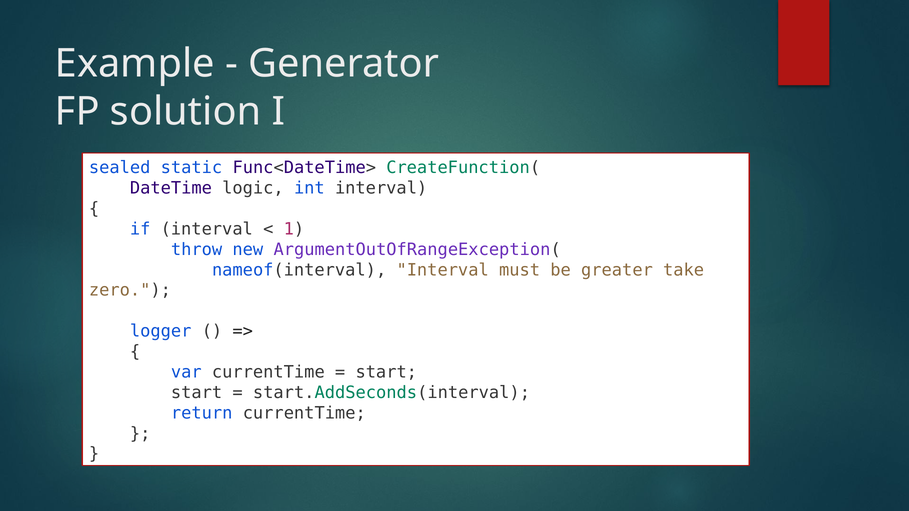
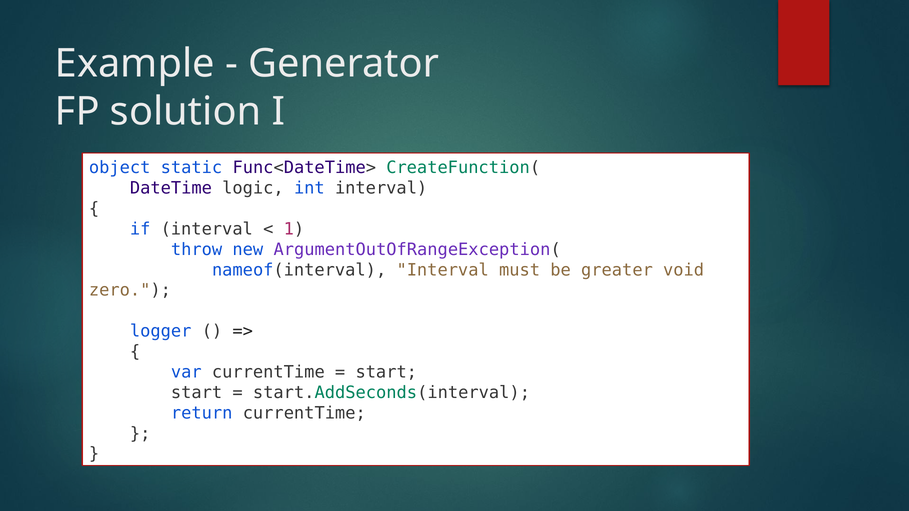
sealed: sealed -> object (120, 168)
take: take -> void (684, 270)
